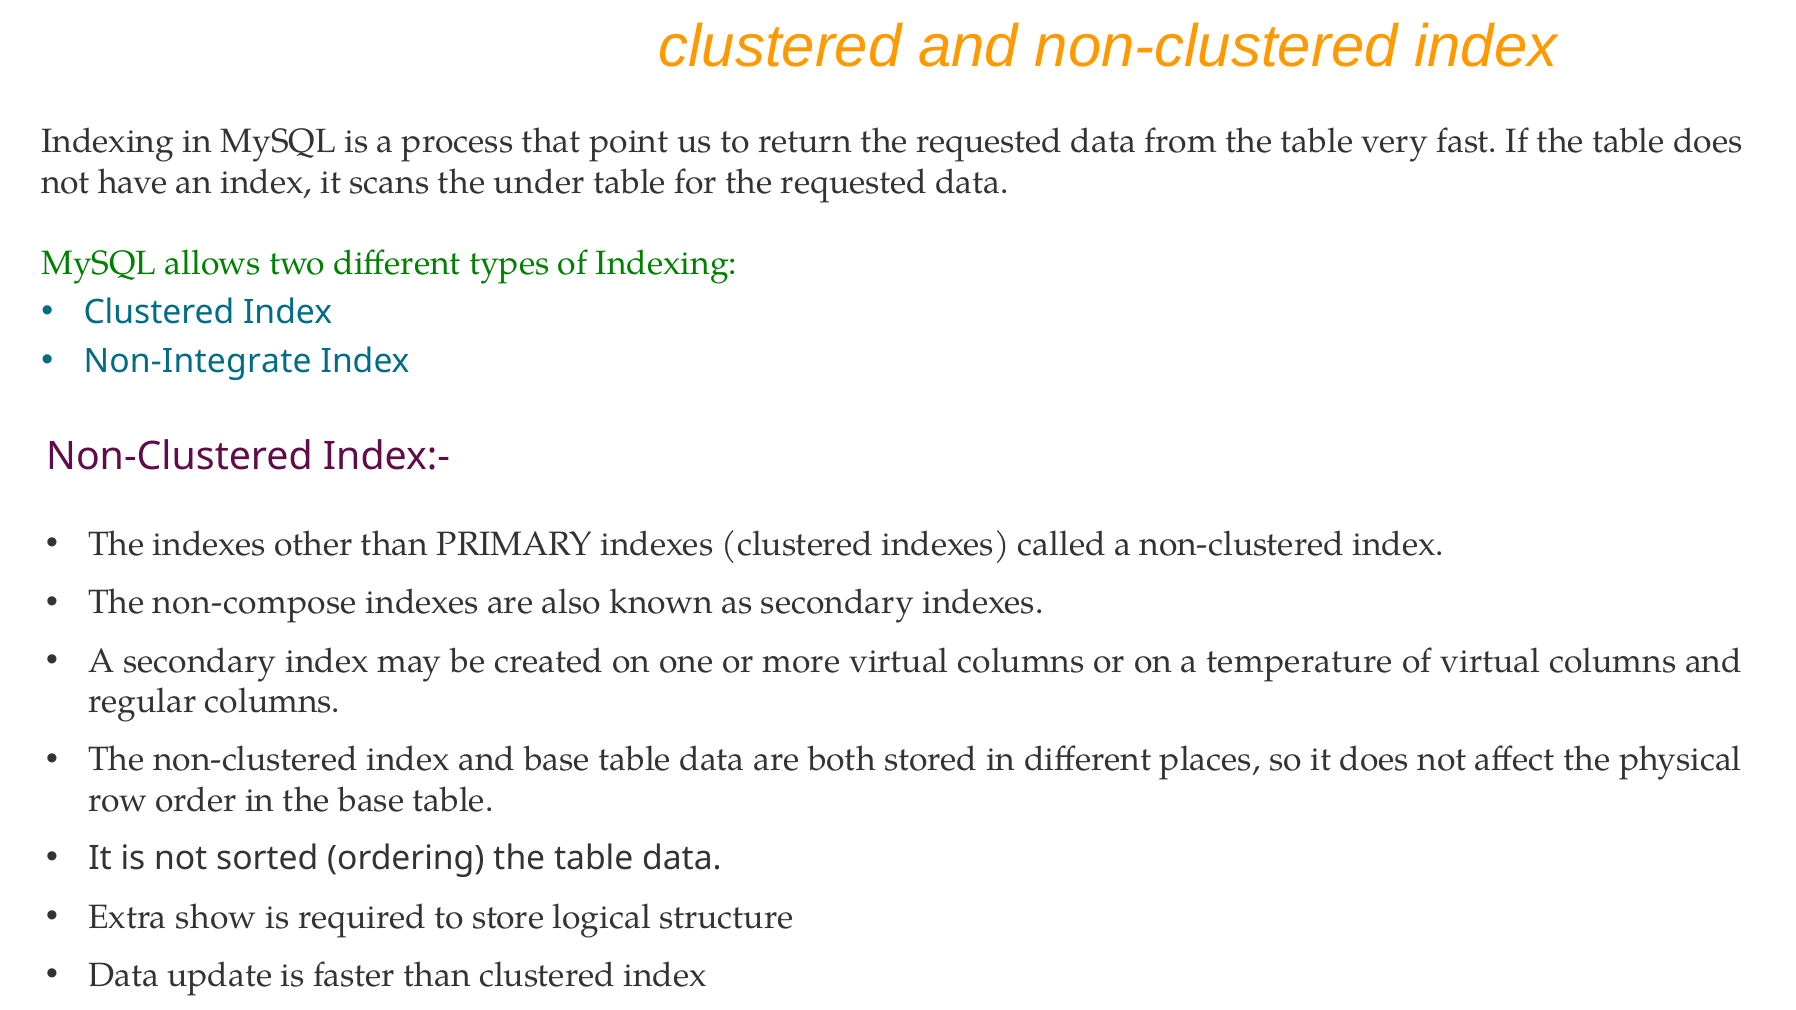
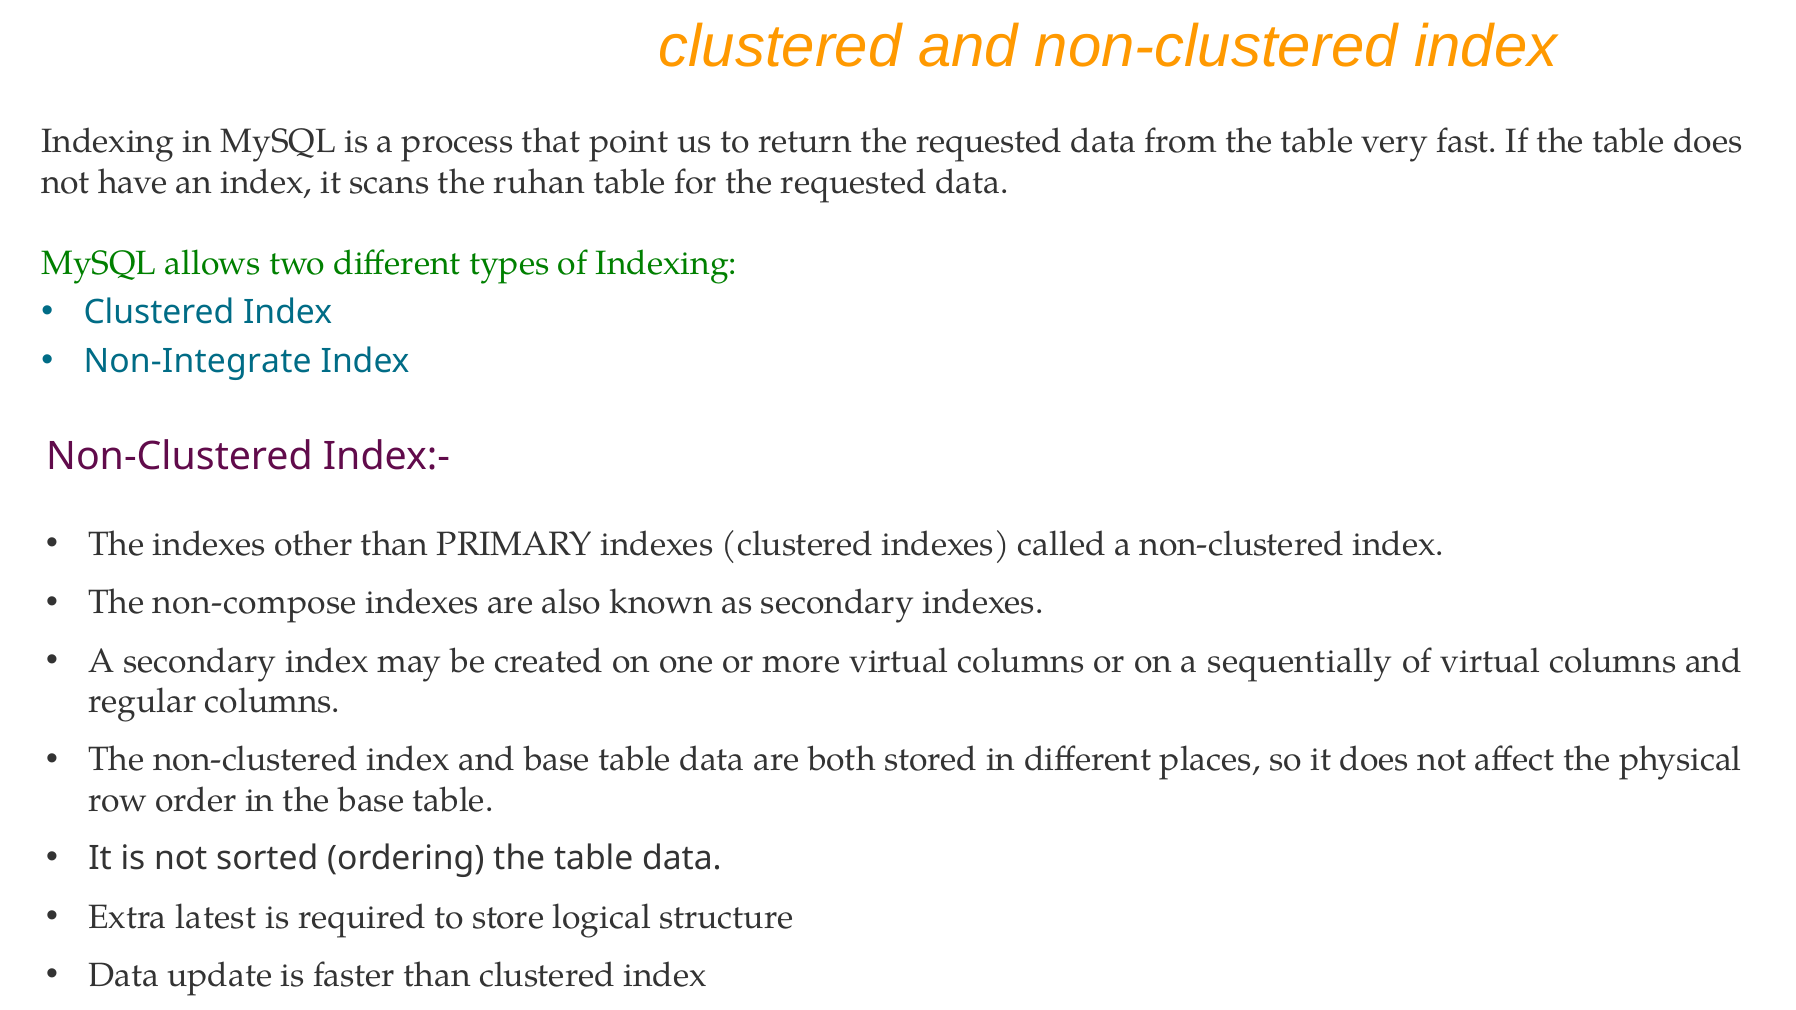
under: under -> ruhan (539, 182)
temperature: temperature -> sequentially (1300, 661)
show: show -> latest (216, 917)
